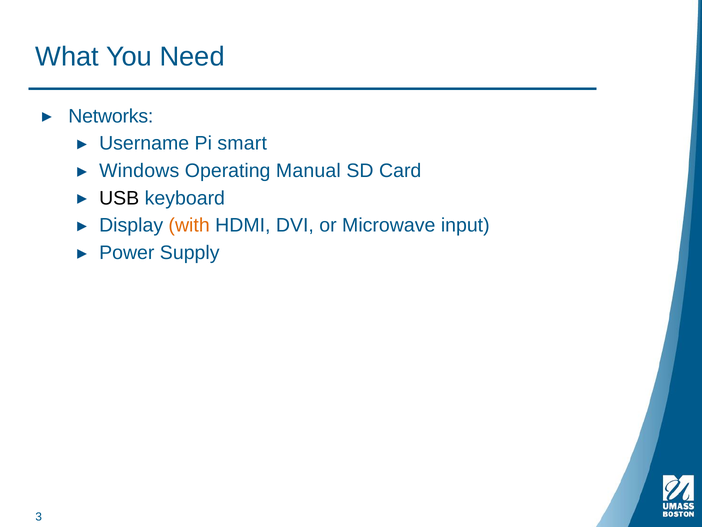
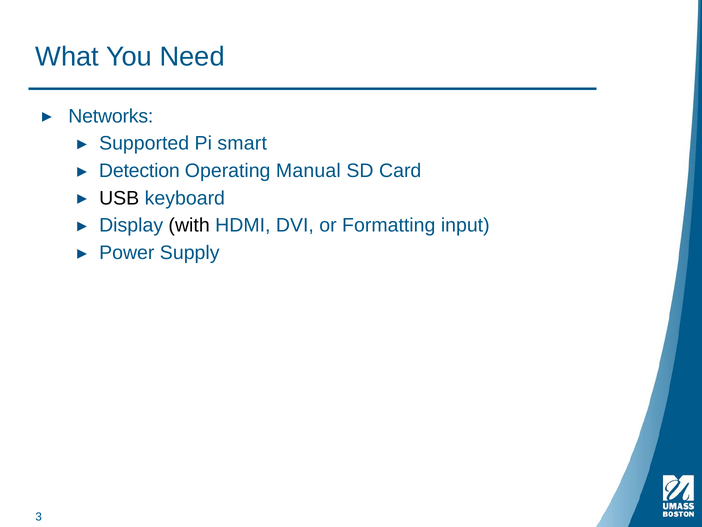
Username: Username -> Supported (144, 143)
Windows: Windows -> Detection (139, 171)
with colour: orange -> black (189, 225)
Microwave: Microwave -> Formatting (389, 225)
